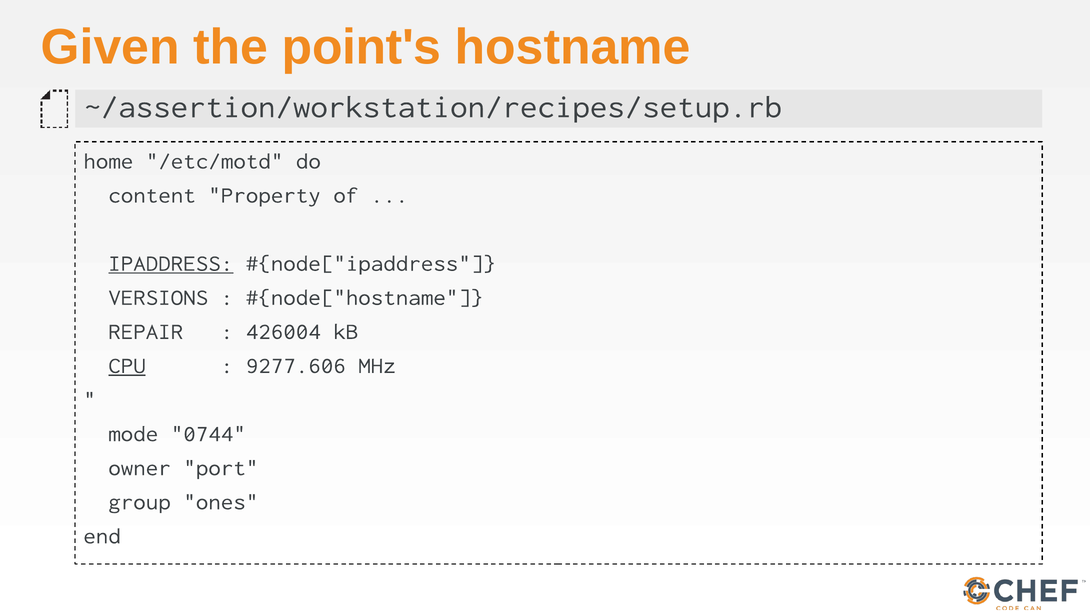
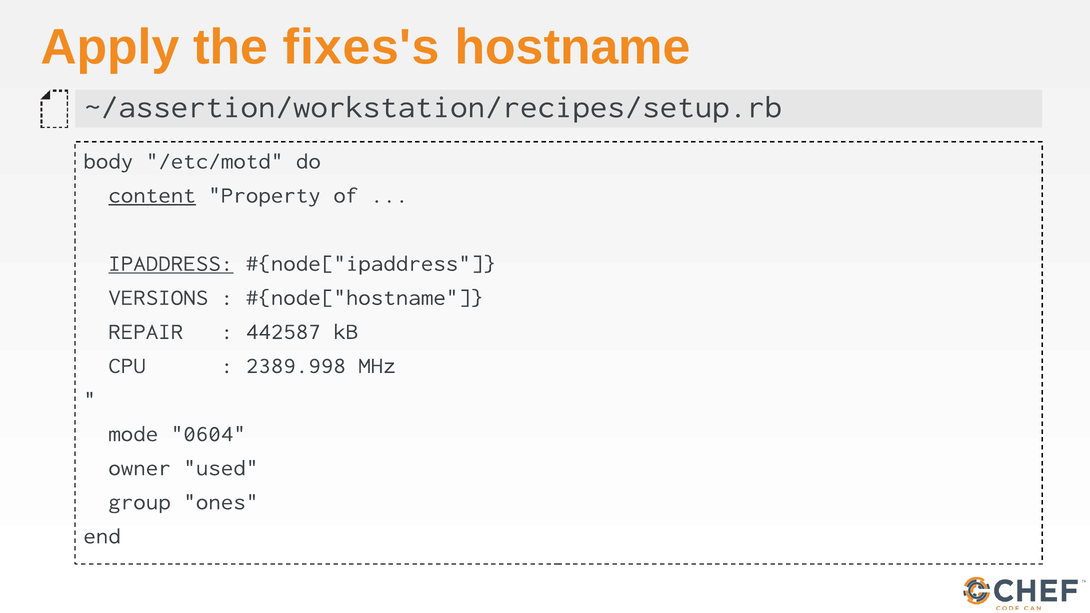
Given: Given -> Apply (110, 47)
point's: point's -> fixes's (361, 47)
home: home -> body (108, 161)
content underline: none -> present (152, 195)
426004: 426004 -> 442587 (283, 331)
CPU underline: present -> none (127, 366)
9277.606: 9277.606 -> 2389.998 (296, 366)
0744: 0744 -> 0604 (208, 434)
port: port -> used (221, 468)
